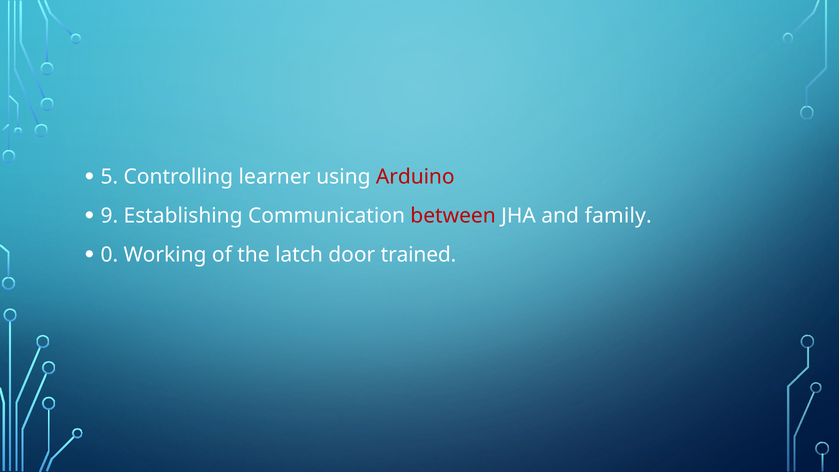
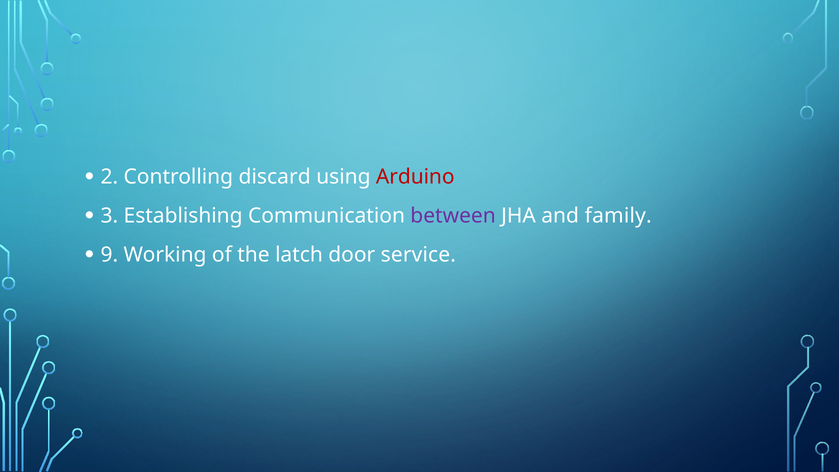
5: 5 -> 2 (109, 177)
learner: learner -> discard (275, 177)
9: 9 -> 3 (109, 216)
between colour: red -> purple (453, 216)
0: 0 -> 9 (109, 255)
trained: trained -> service (418, 255)
